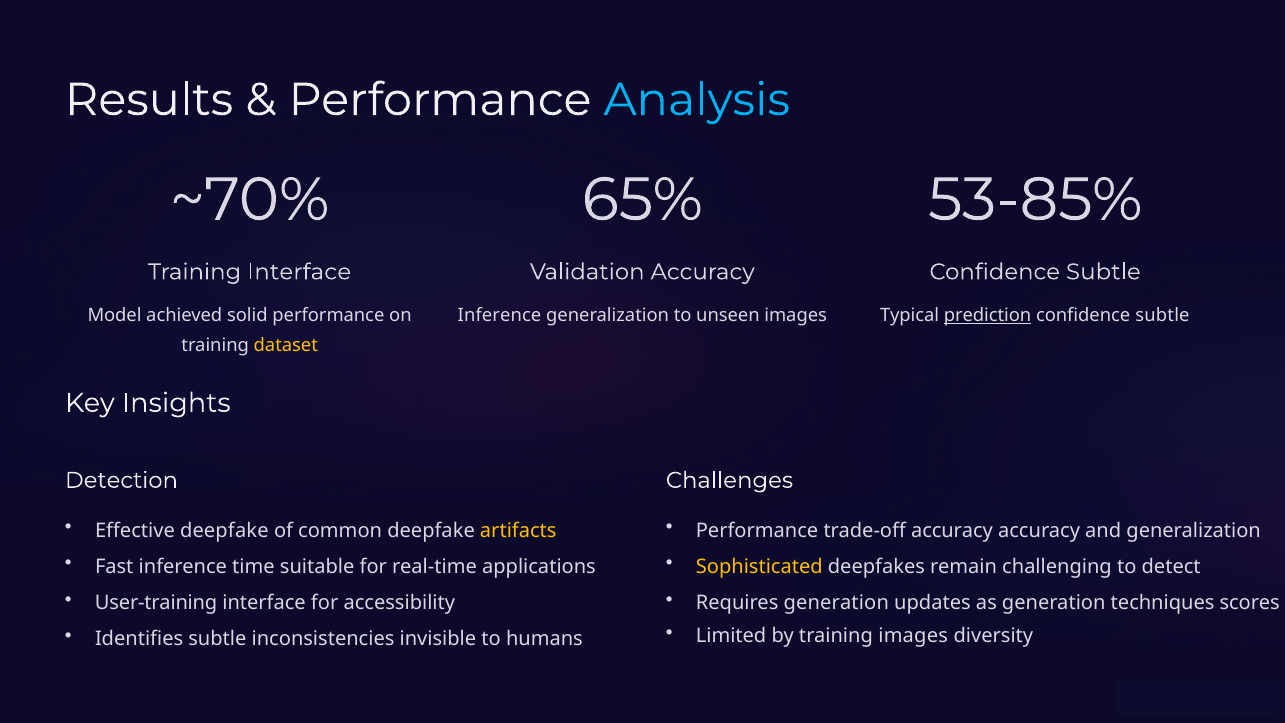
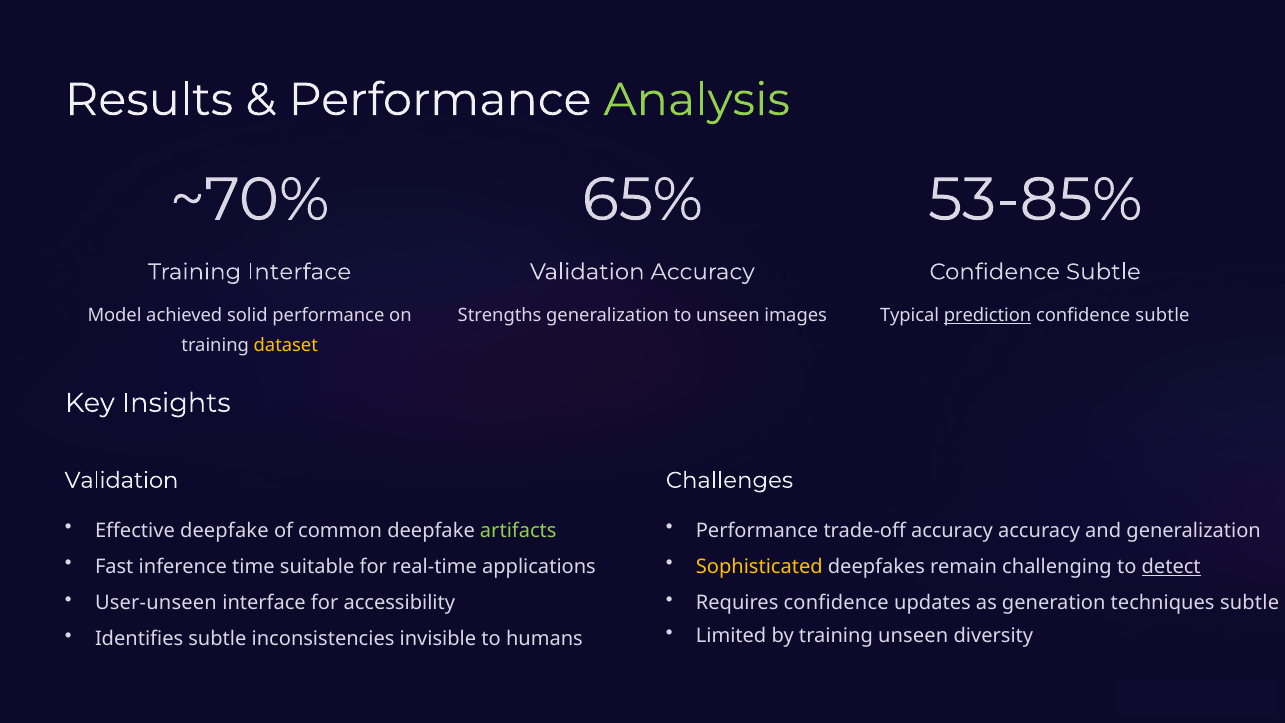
Analysis colour: light blue -> light green (697, 100)
Inference: Inference -> Strengths (500, 315)
Detection: Detection -> Validation (121, 480)
artifacts colour: yellow -> light green (518, 530)
detect underline: none -> present (1171, 566)
User-training: User-training -> User-unseen (156, 603)
Requires generation: generation -> confidence (836, 603)
techniques scores: scores -> subtle (1250, 603)
training images: images -> unseen (913, 636)
